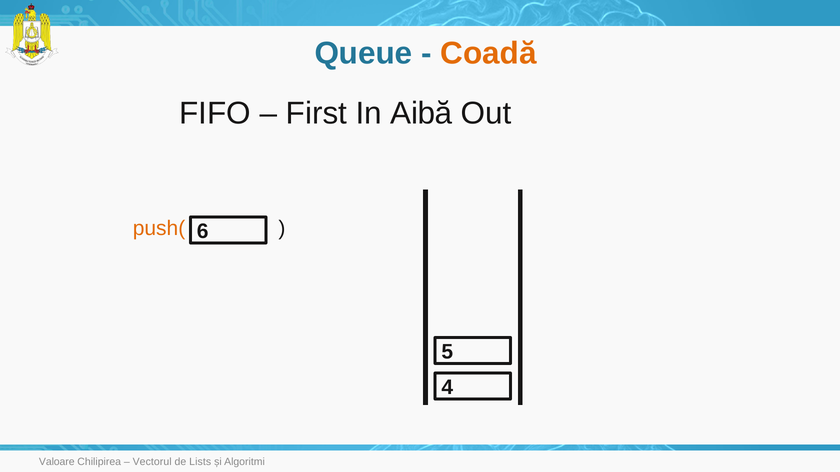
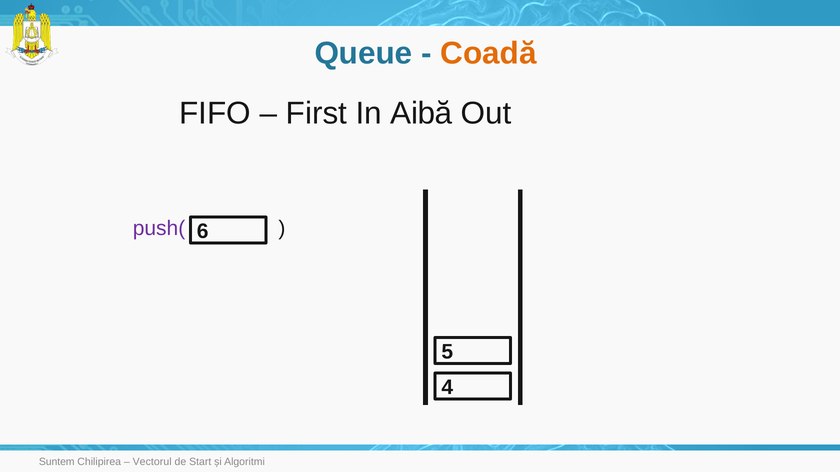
push( colour: orange -> purple (159, 229)
Valoare: Valoare -> Suntem (57, 462)
Lists: Lists -> Start (200, 462)
